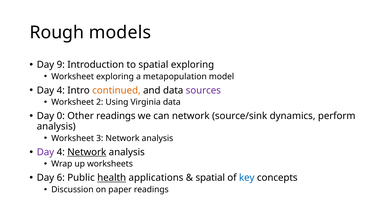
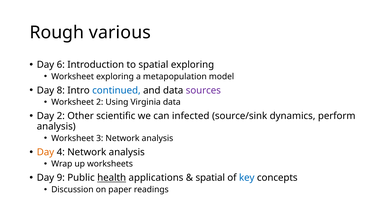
models: models -> various (120, 33)
9: 9 -> 6 (61, 65)
4: 4 -> 8 (61, 90)
continued colour: orange -> blue (116, 90)
Day 0: 0 -> 2 (61, 116)
Other readings: readings -> scientific (116, 116)
can network: network -> infected (191, 116)
Day colour: purple -> orange (45, 152)
Network underline: present -> none (87, 152)
6: 6 -> 9 (61, 178)
